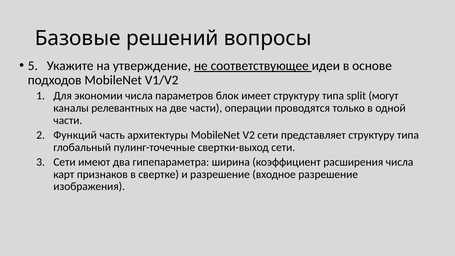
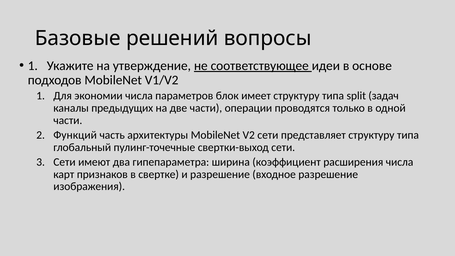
5: 5 -> 1 (33, 66)
могут: могут -> задач (384, 96)
релевантных: релевантных -> предыдущих (122, 108)
